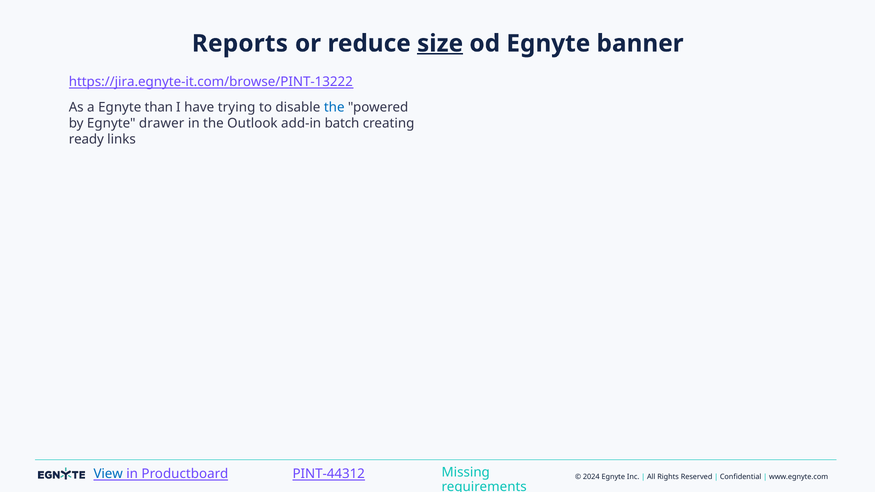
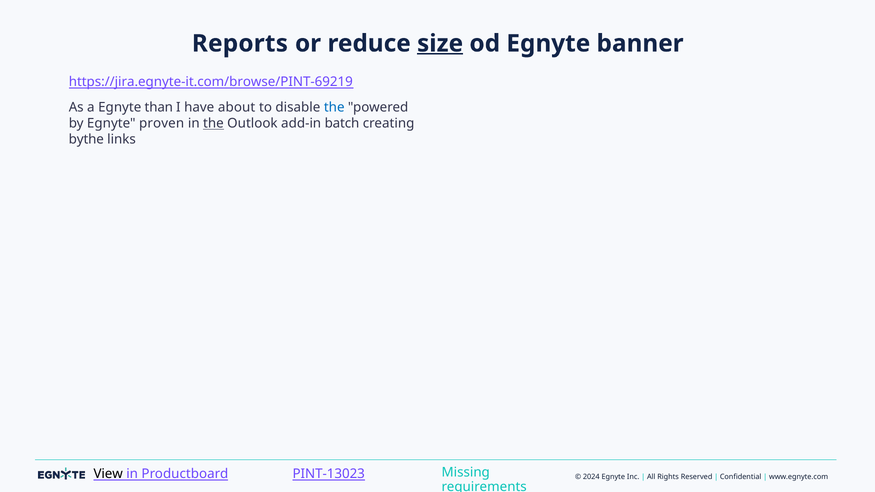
https://jira.egnyte-it.com/browse/PINT-13222: https://jira.egnyte-it.com/browse/PINT-13222 -> https://jira.egnyte-it.com/browse/PINT-69219 (211, 82)
trying: trying -> about (237, 107)
drawer: drawer -> proven (162, 123)
the underline: none -> present (213, 123)
ready: ready -> bythe (86, 140)
View colour: blue -> black (108, 474)
PINT-44312: PINT-44312 -> PINT-13023 (329, 474)
